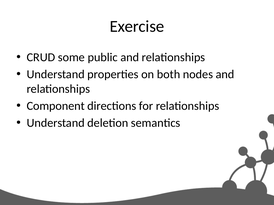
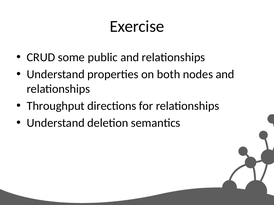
Component: Component -> Throughput (56, 106)
